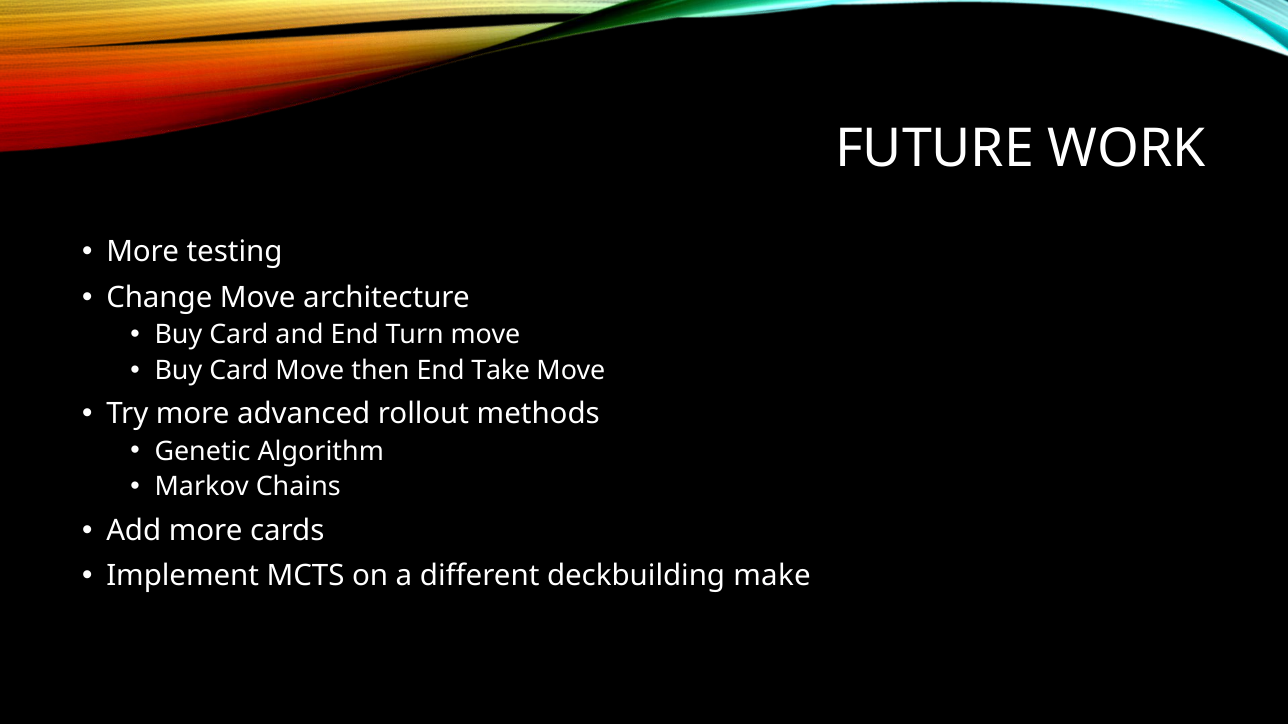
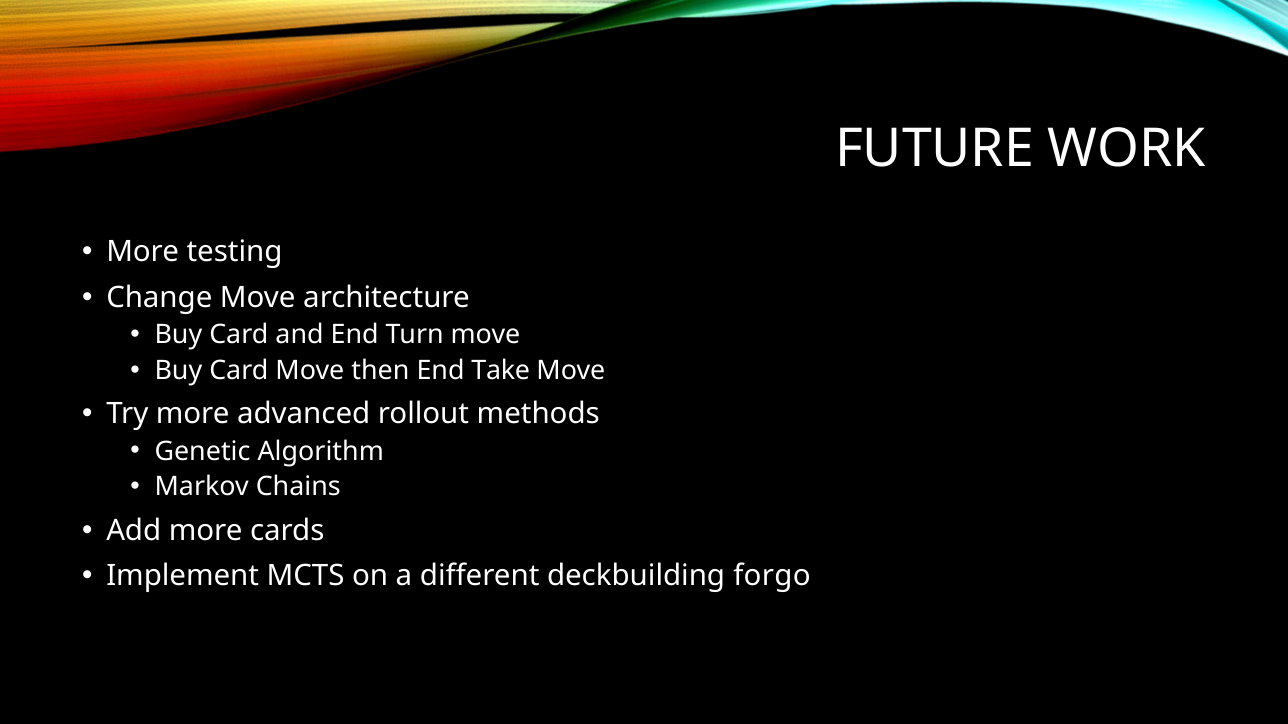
make: make -> forgo (772, 576)
